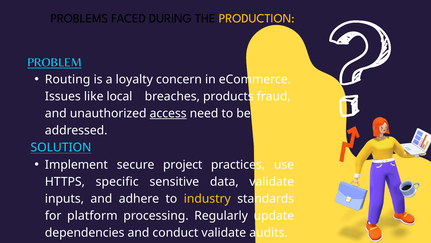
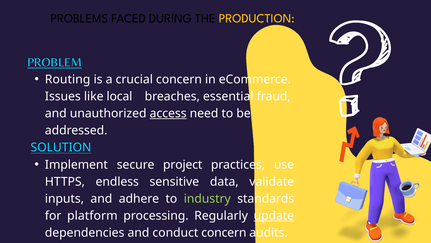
loyalty: loyalty -> crucial (134, 79)
products: products -> essential (228, 96)
specific: specific -> endless (117, 181)
industry colour: yellow -> light green (207, 198)
update underline: none -> present (274, 215)
conduct validate: validate -> concern (224, 232)
